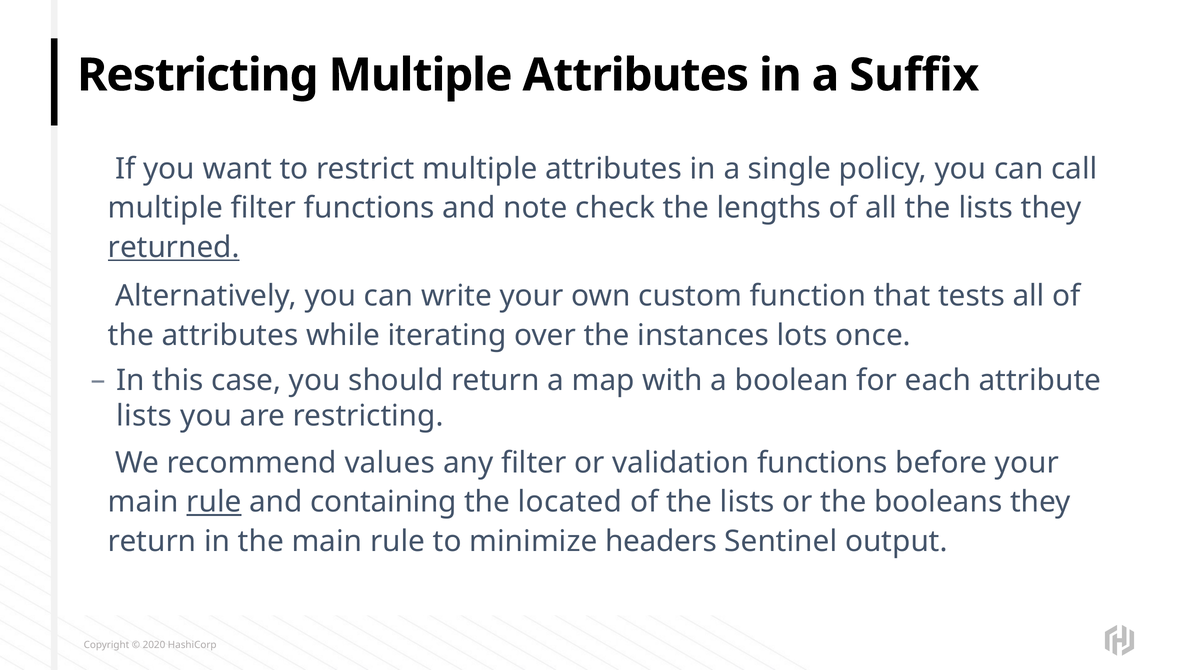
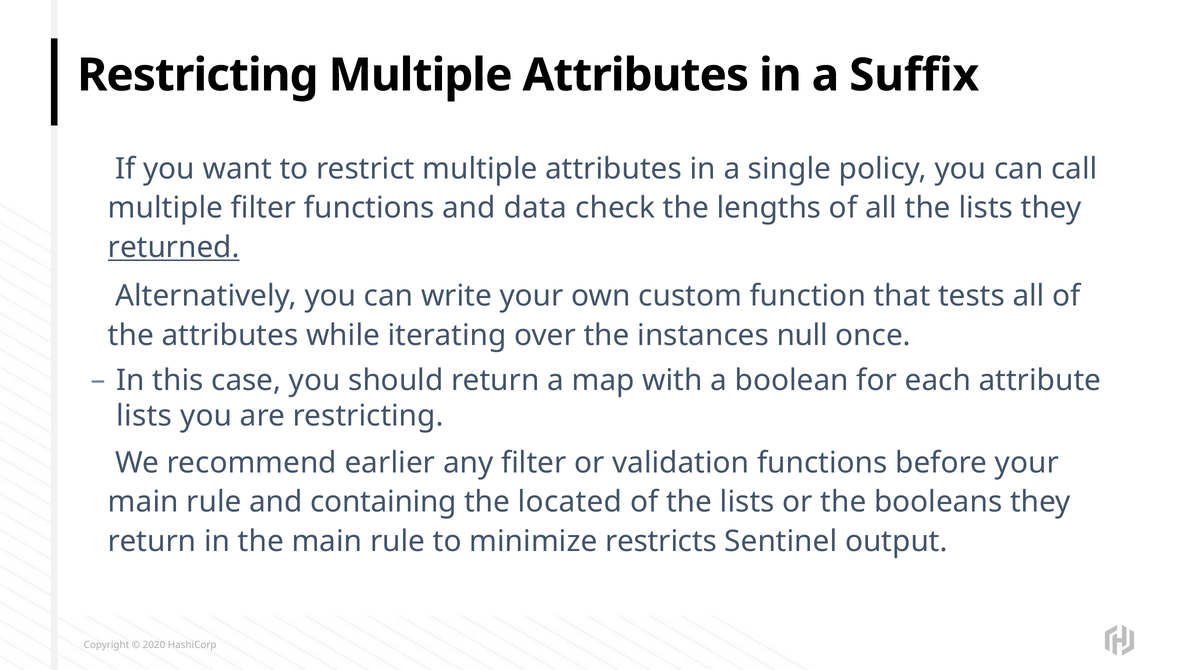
note: note -> data (535, 208)
lots: lots -> null (802, 336)
values: values -> earlier (390, 463)
rule underline: present -> none (214, 502)
headers: headers -> restricts (661, 542)
